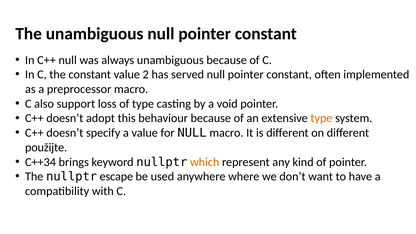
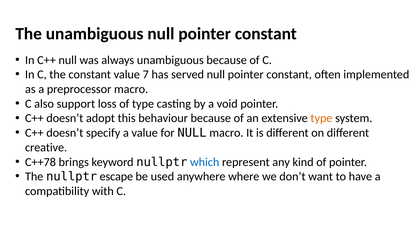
2: 2 -> 7 (146, 75)
použijte: použijte -> creative (46, 147)
C++34: C++34 -> C++78 (41, 162)
which colour: orange -> blue (205, 162)
